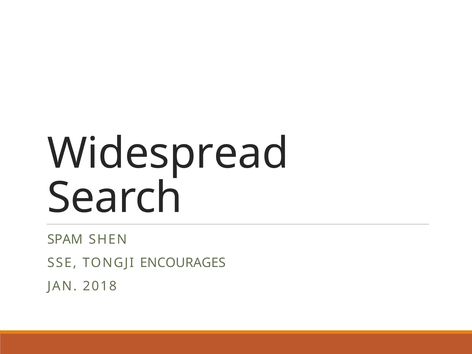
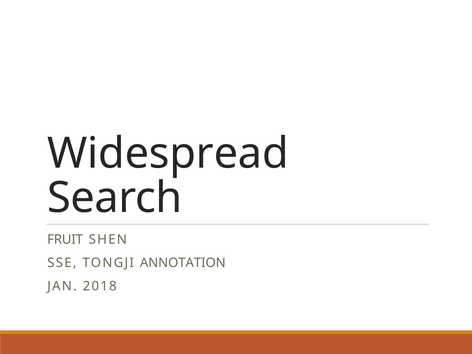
SPAM: SPAM -> FRUIT (65, 239)
ENCOURAGES: ENCOURAGES -> ANNOTATION (183, 263)
